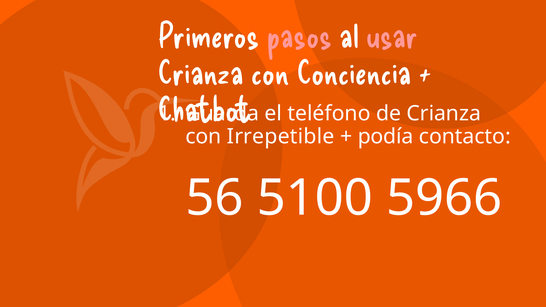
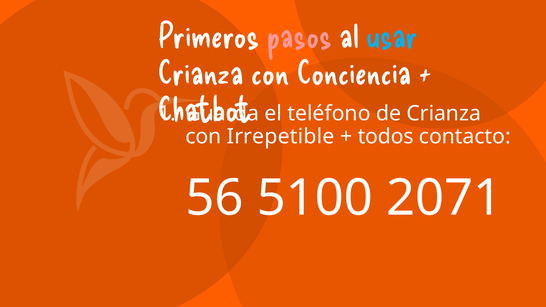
usar colour: pink -> light blue (392, 37)
podía: podía -> todos (386, 136)
5966: 5966 -> 2071 (444, 198)
